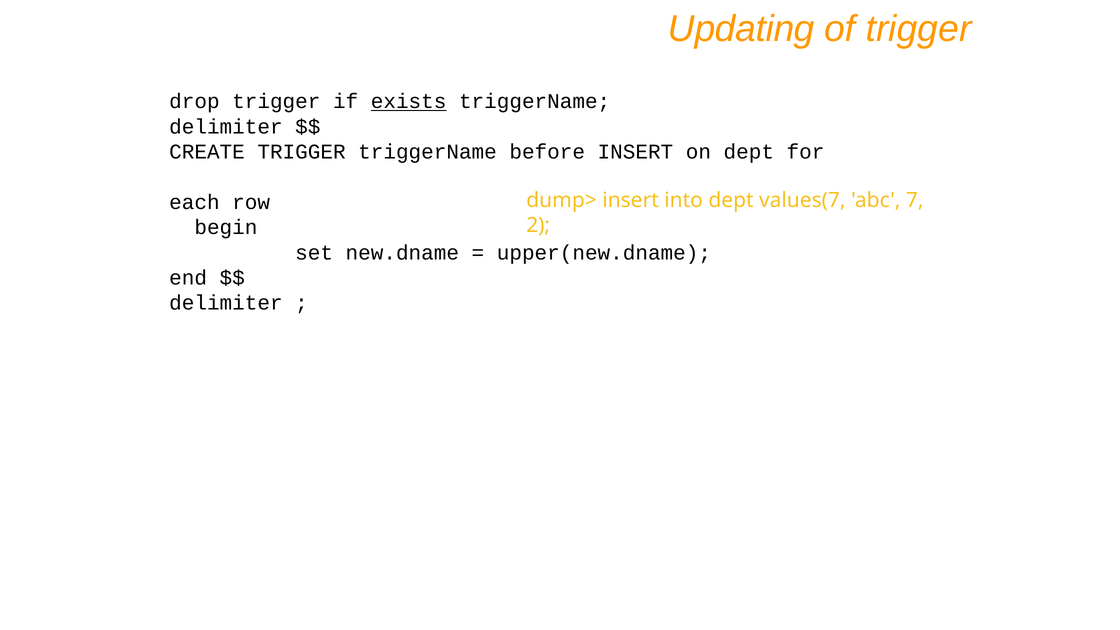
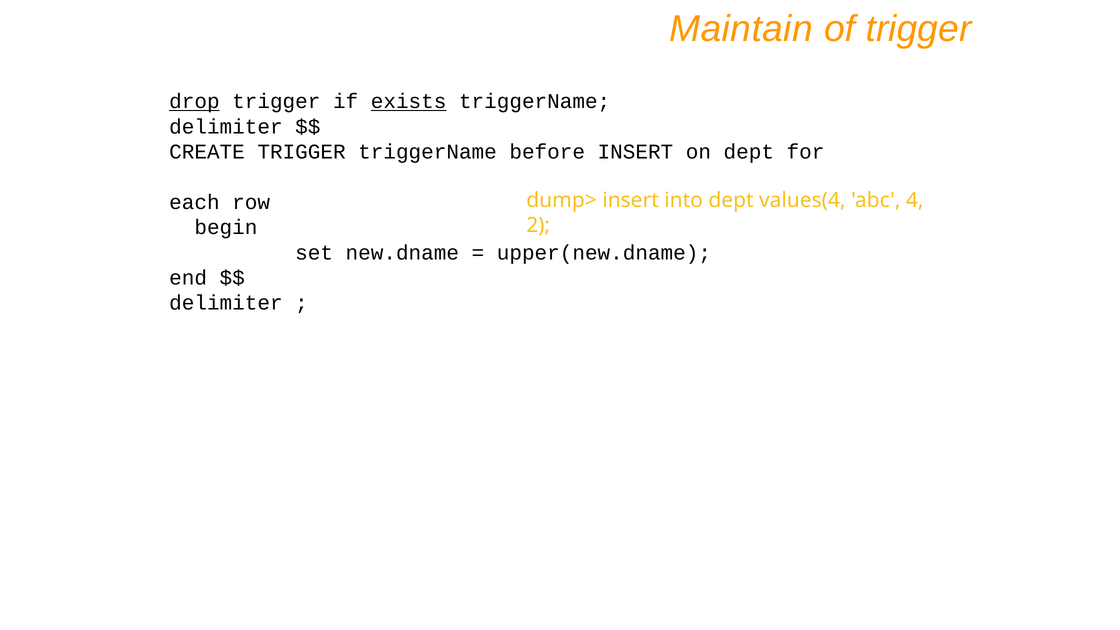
Updating: Updating -> Maintain (741, 29)
drop underline: none -> present (194, 101)
values(7: values(7 -> values(4 (802, 200)
7: 7 -> 4 (915, 200)
